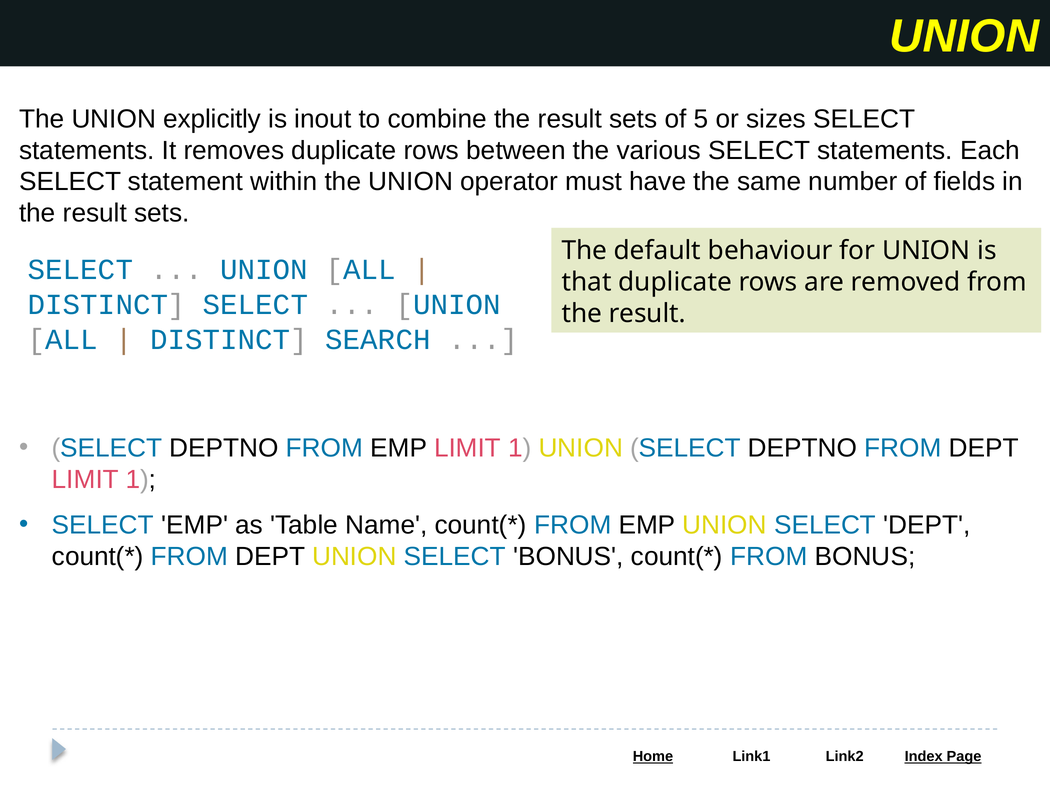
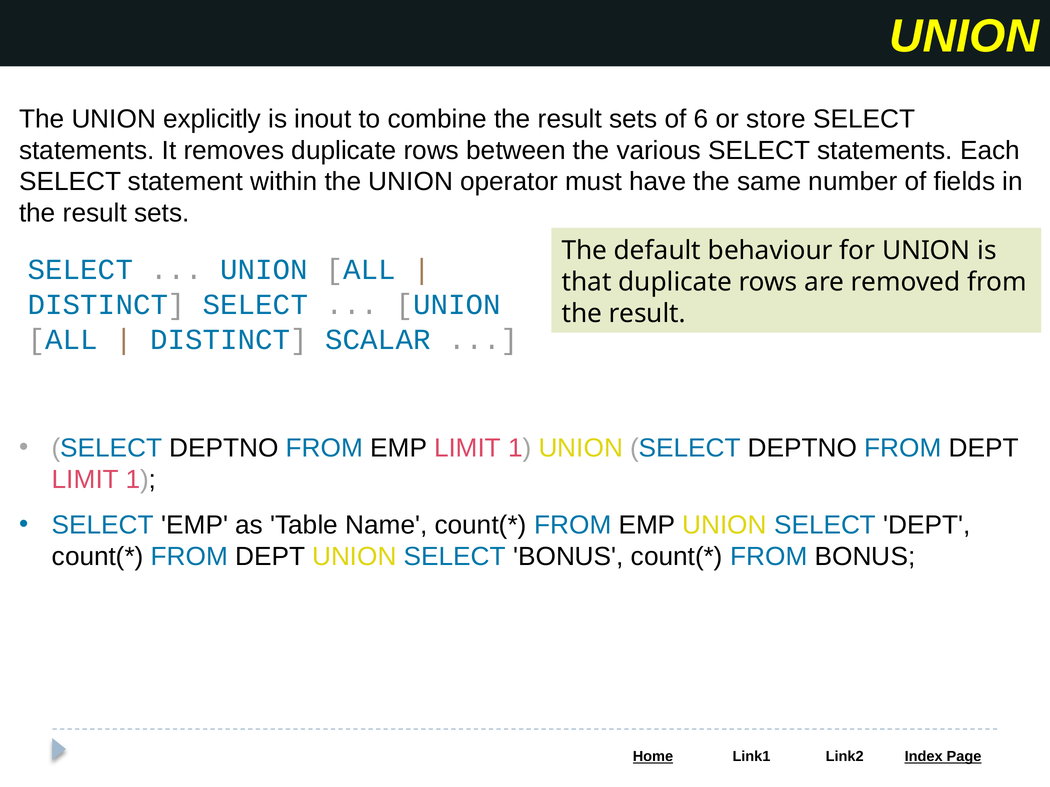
5: 5 -> 6 (701, 119)
sizes: sizes -> store (776, 119)
SEARCH: SEARCH -> SCALAR (378, 340)
